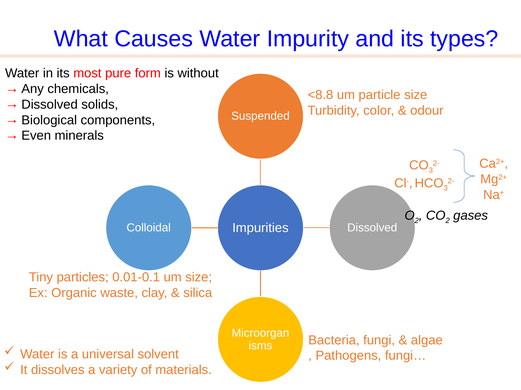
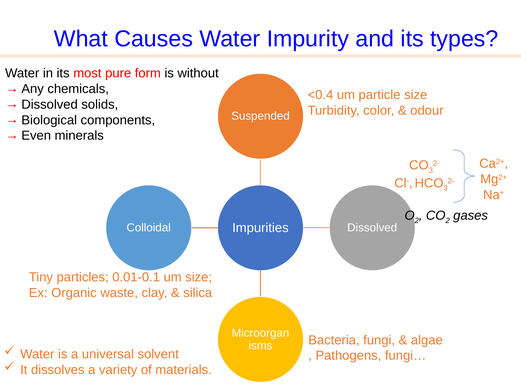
<8.8: <8.8 -> <0.4 (320, 95)
